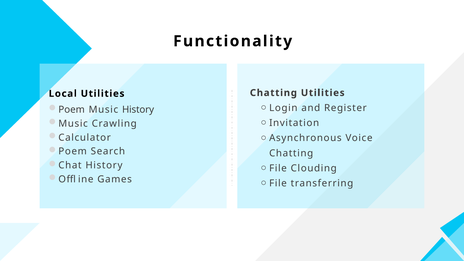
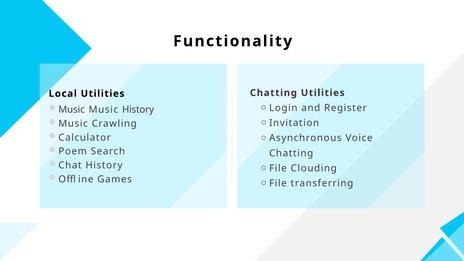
Poem: Poem -> Music (72, 110)
